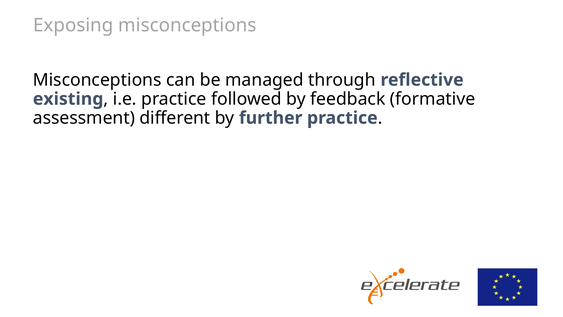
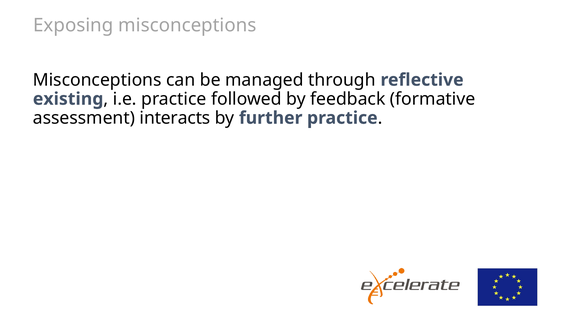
different: different -> interacts (175, 118)
